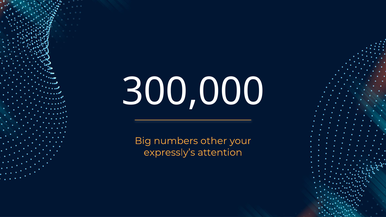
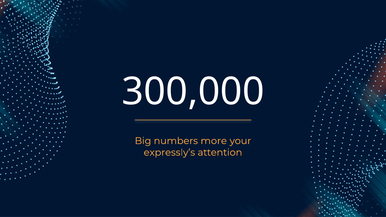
other: other -> more (214, 141)
